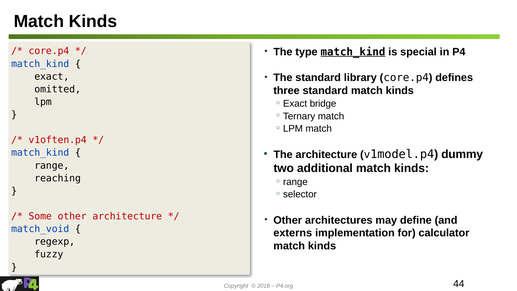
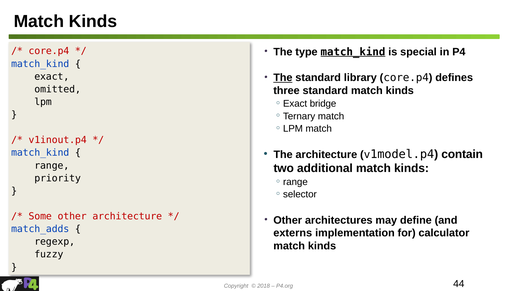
The underline: none -> present (283, 78)
v1often.p4: v1often.p4 -> v1inout.p4 (58, 140)
dummy: dummy -> contain (462, 154)
reaching: reaching -> priority (58, 178)
match_void: match_void -> match_adds (40, 229)
